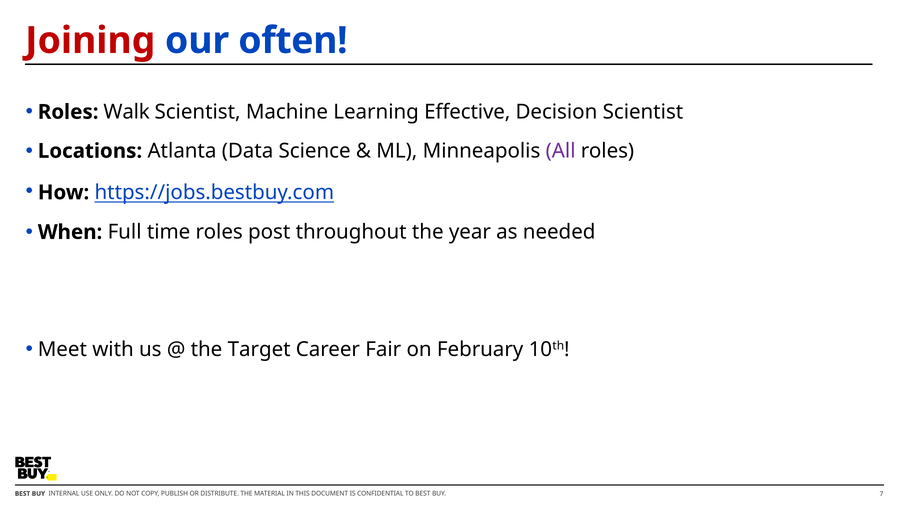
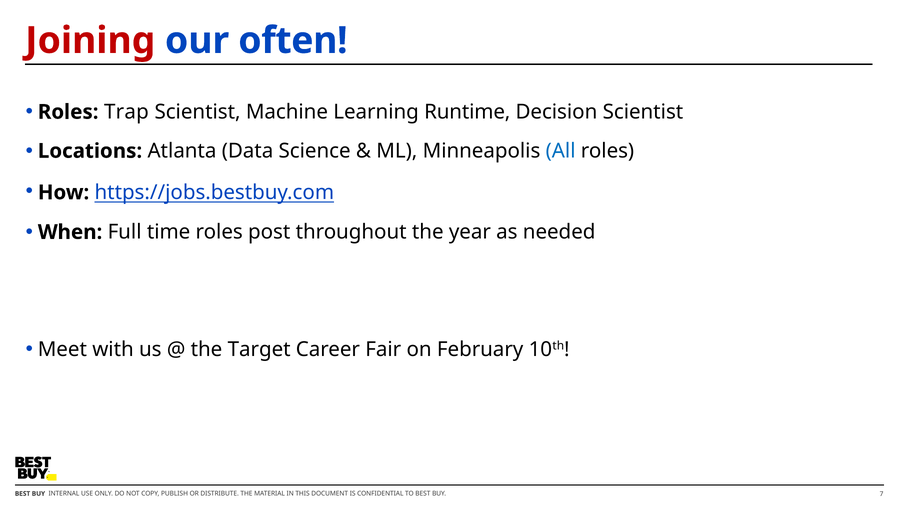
Walk: Walk -> Trap (126, 112)
Effective: Effective -> Runtime (467, 112)
All colour: purple -> blue (561, 151)
